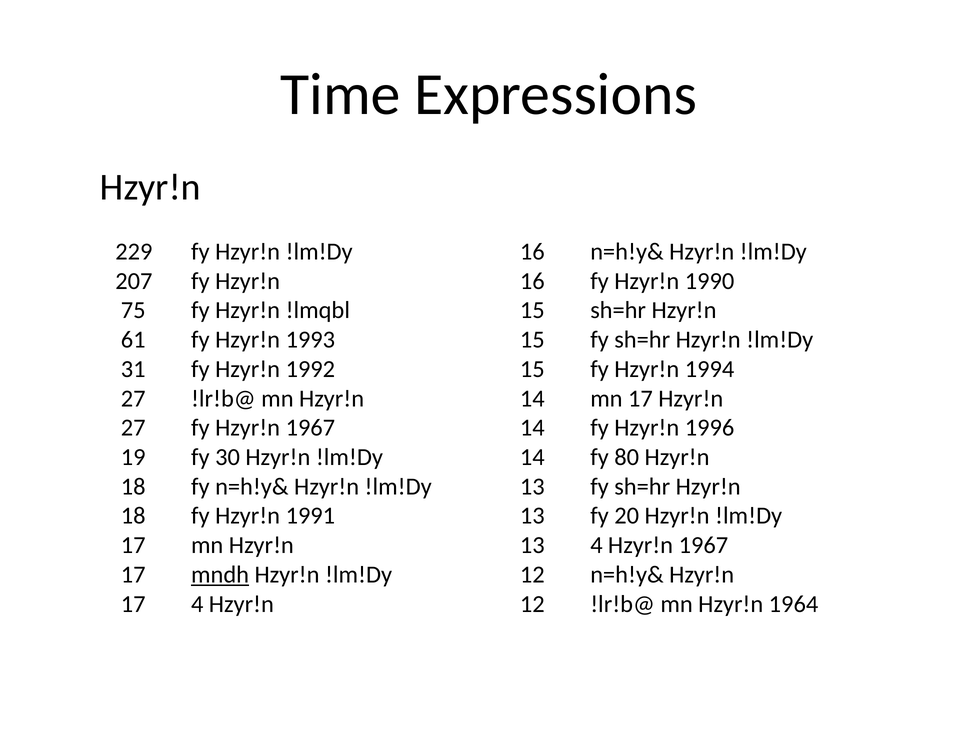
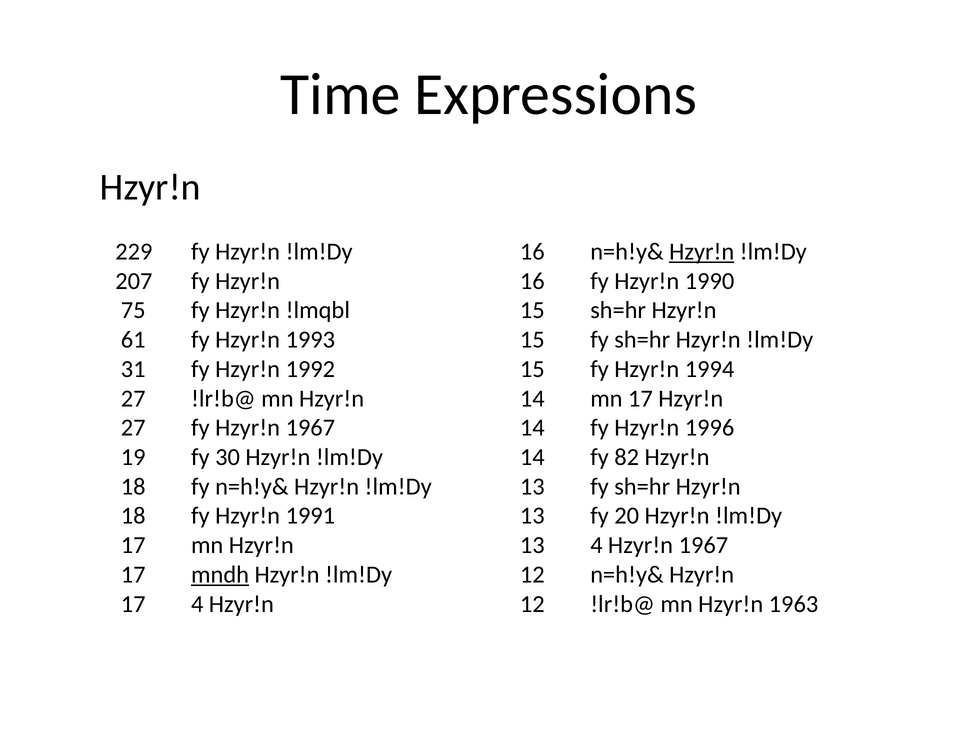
Hzyr!n underline: none -> present (702, 251)
80: 80 -> 82 (627, 457)
1964: 1964 -> 1963 (793, 604)
